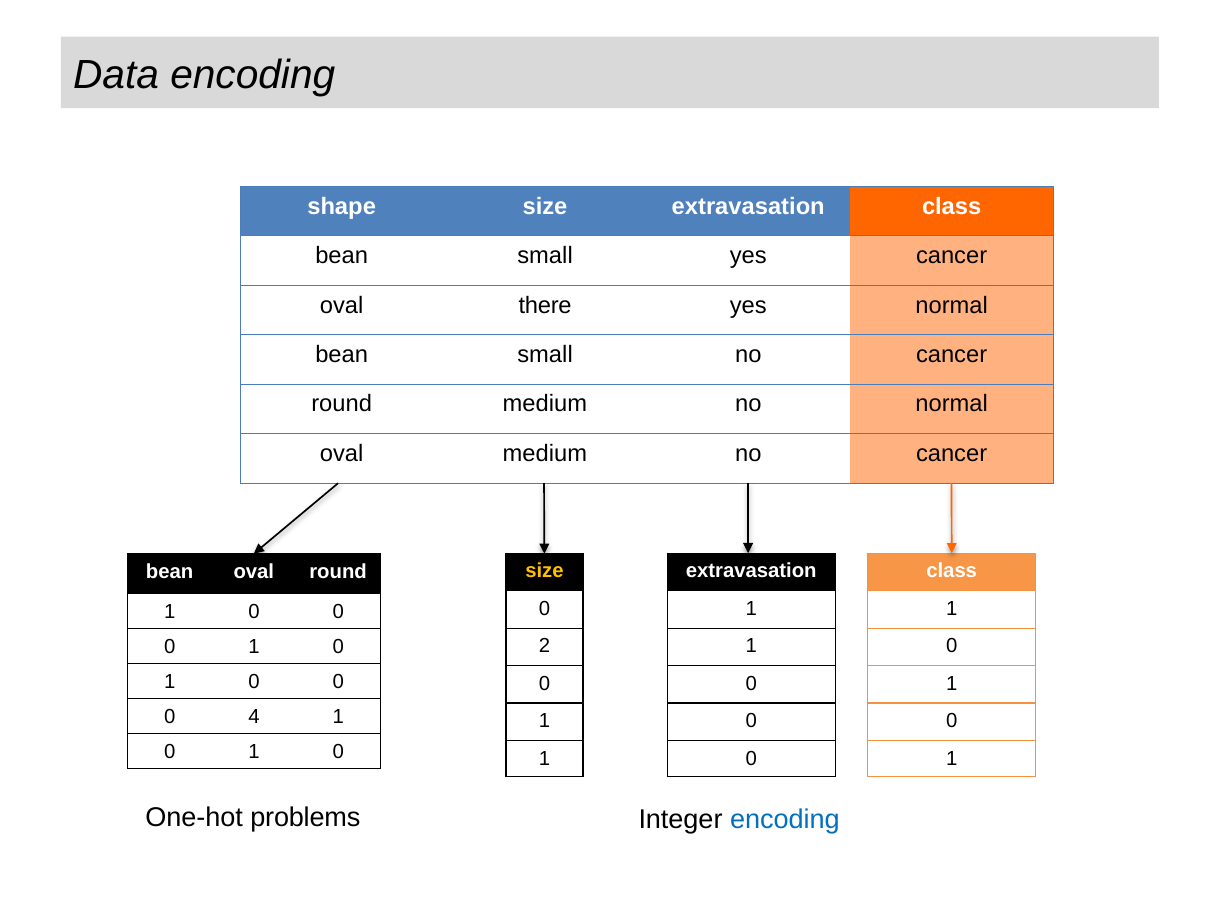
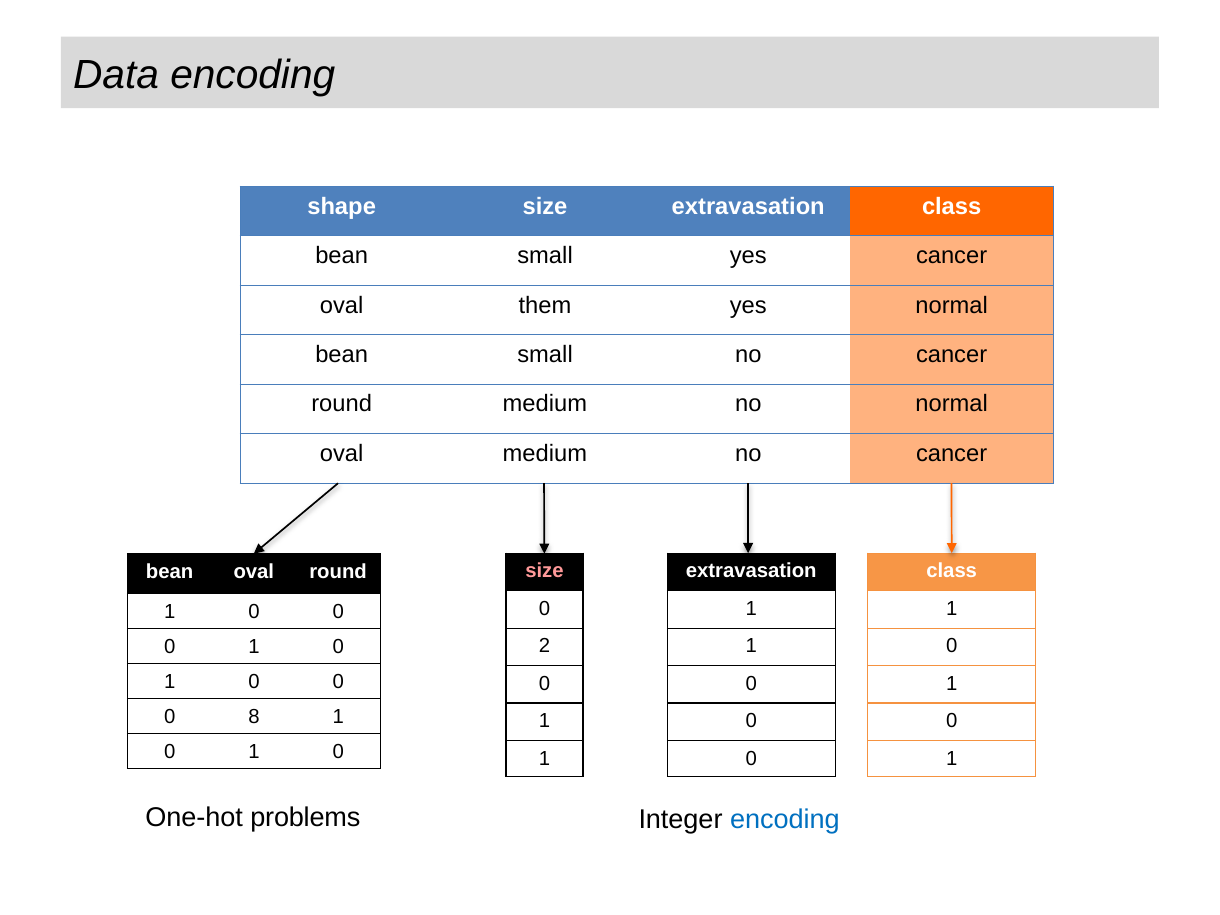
there: there -> them (545, 305)
size colour: yellow -> pink (544, 571)
4: 4 -> 8 (254, 716)
